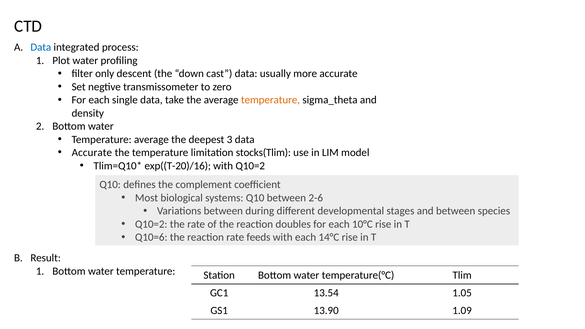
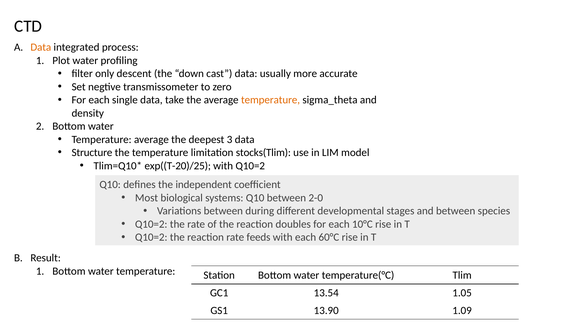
Data colour: blue -> orange (41, 47)
Accurate: Accurate -> Structure (92, 153)
exp((T-20)/16: exp((T-20)/16 -> exp((T-20)/25 (178, 166)
complement: complement -> independent (204, 185)
2-6: 2-6 -> 2-0 (316, 198)
Q10=6: Q10=6 -> Q10=2 (151, 237)
14°C: 14°C -> 60°C (329, 237)
